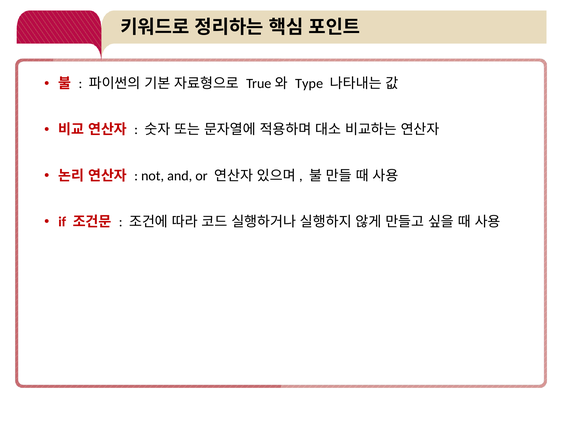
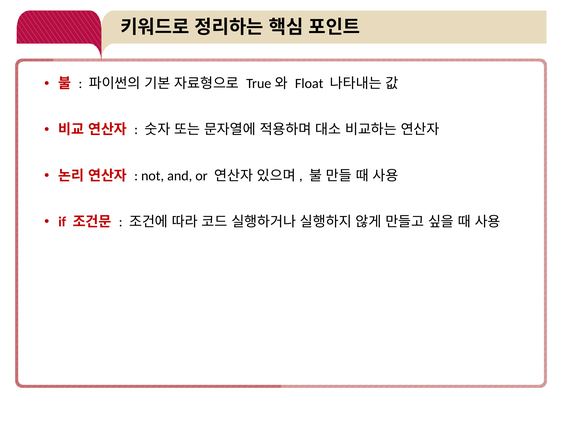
Type: Type -> Float (309, 84)
